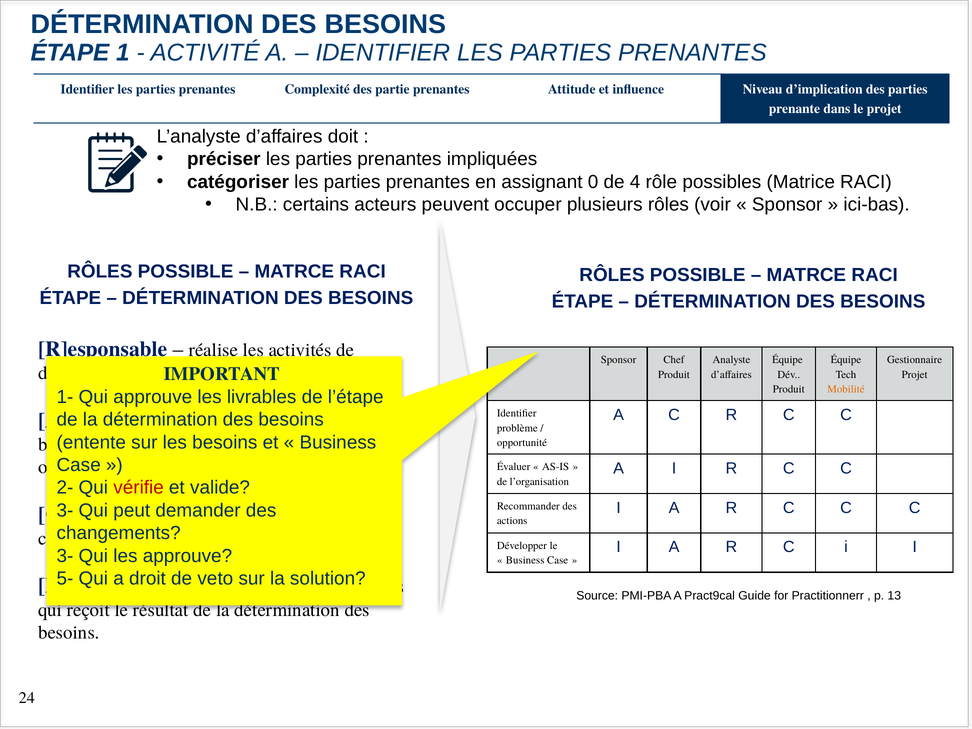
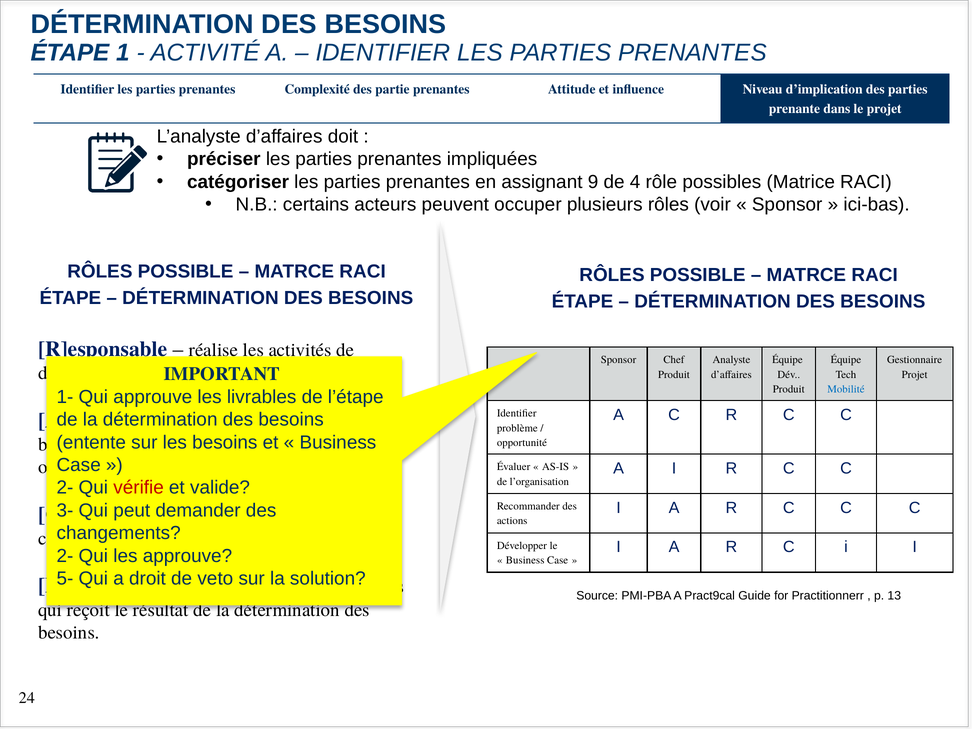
0: 0 -> 9 (593, 182)
Mobilité colour: orange -> blue (846, 389)
3-: 3- -> 2- (65, 556)
